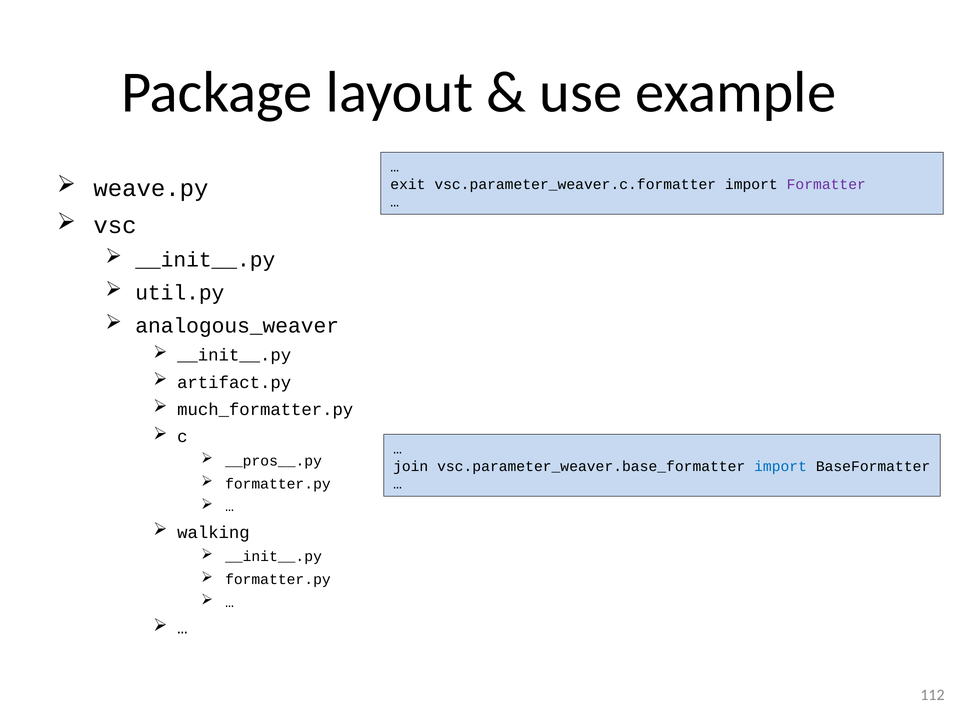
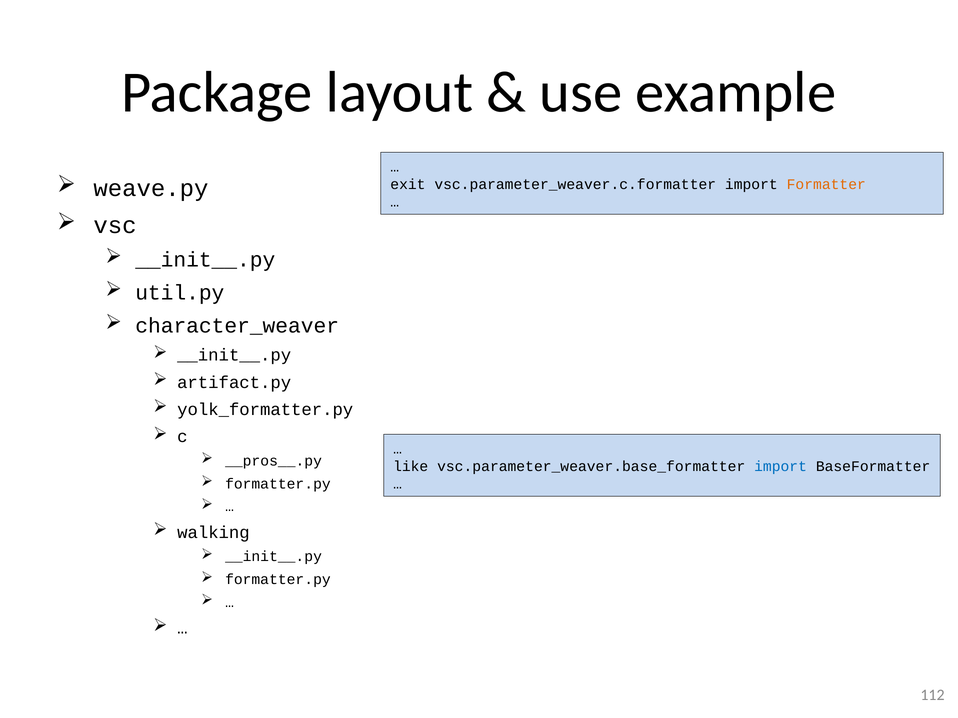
Formatter colour: purple -> orange (826, 185)
analogous_weaver: analogous_weaver -> character_weaver (237, 326)
much_formatter.py: much_formatter.py -> yolk_formatter.py (265, 410)
join: join -> like (411, 467)
